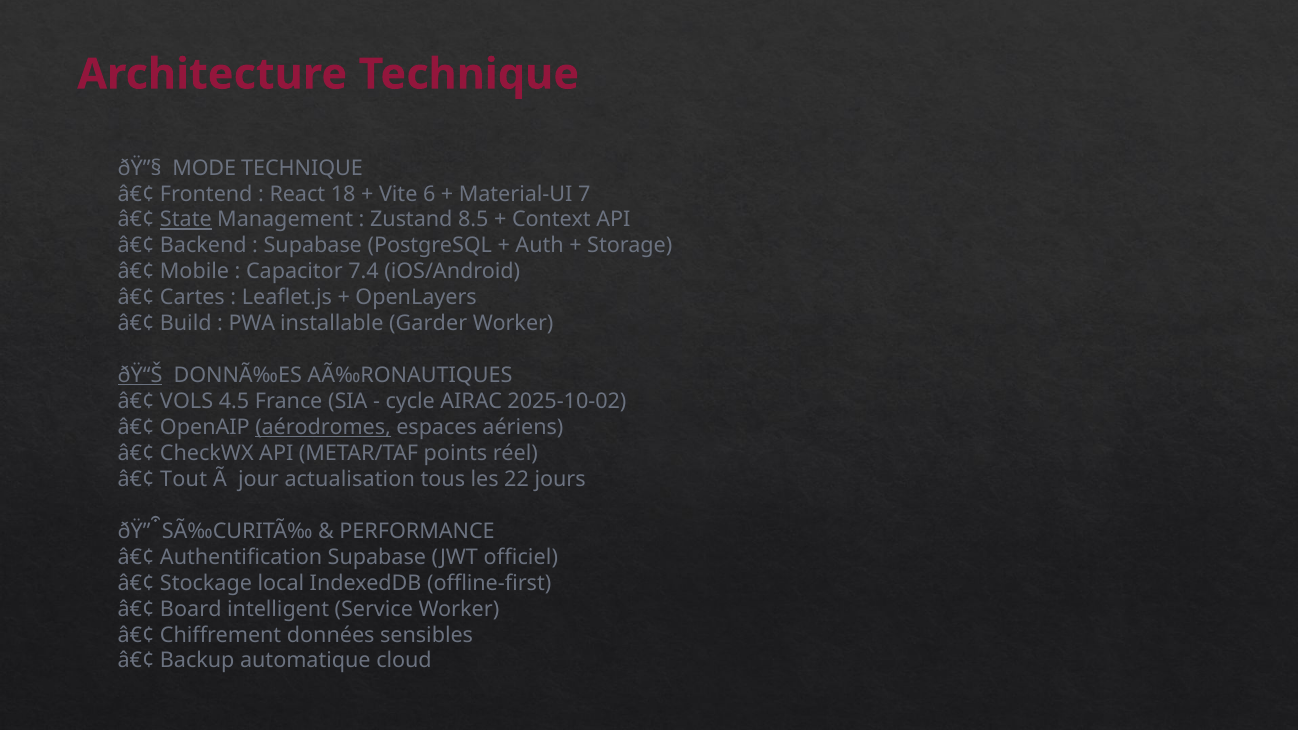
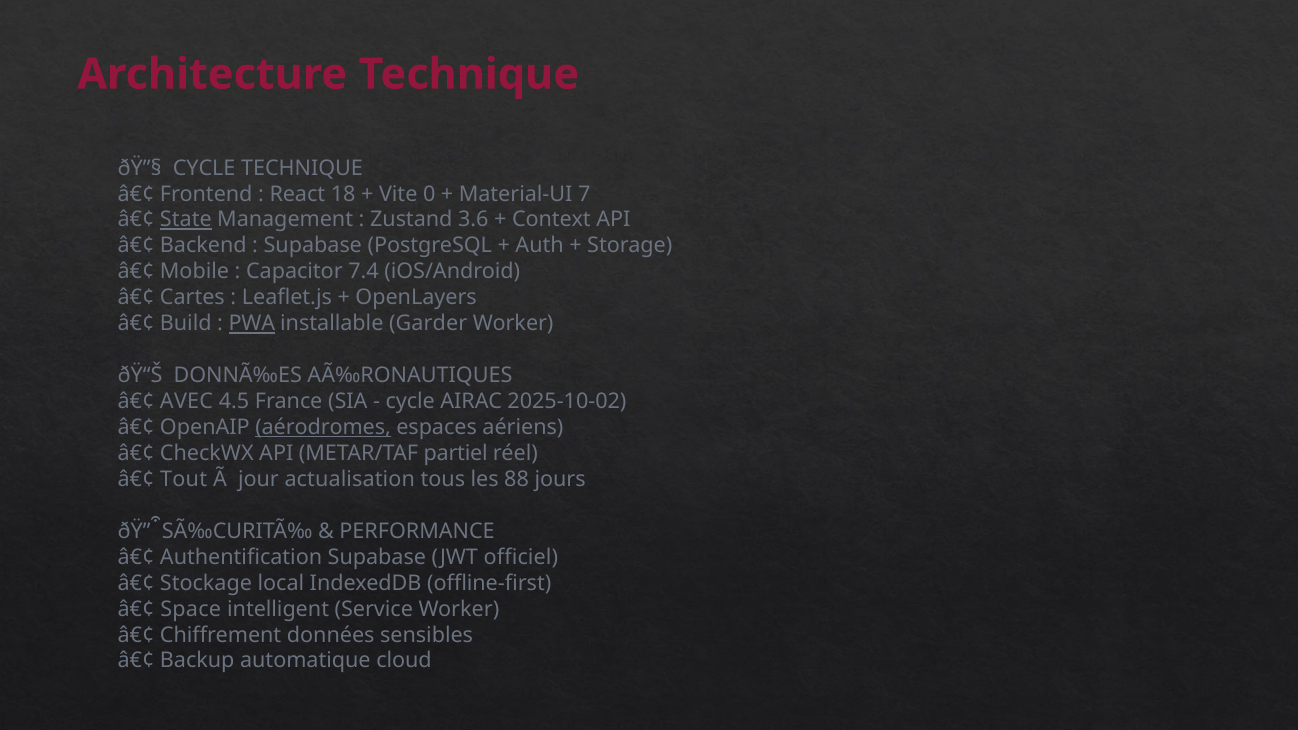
ðŸ”§ MODE: MODE -> CYCLE (204, 168)
6: 6 -> 0 (429, 194)
8.5: 8.5 -> 3.6 (473, 220)
PWA underline: none -> present (252, 324)
ðŸ“Š underline: present -> none (140, 376)
VOLS: VOLS -> AVEC (187, 402)
points: points -> partiel (456, 453)
22: 22 -> 88 (517, 479)
Board: Board -> Space (191, 609)
